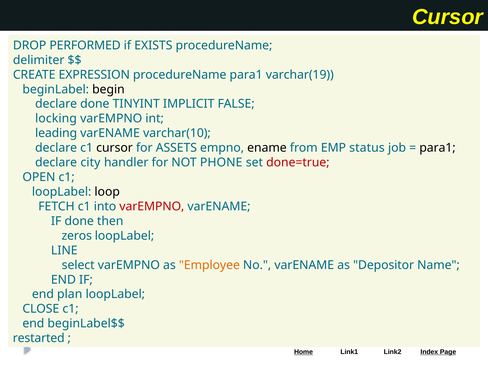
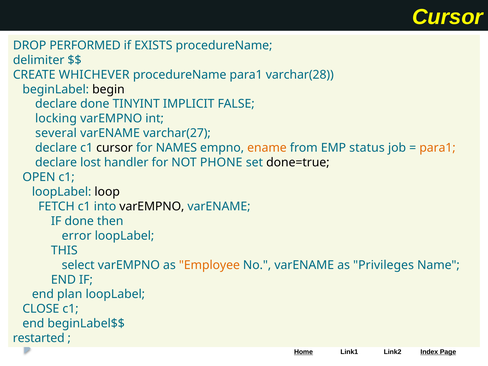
EXPRESSION: EXPRESSION -> WHICHEVER (94, 75)
varchar(19: varchar(19 -> varchar(28 (300, 75)
leading: leading -> several (56, 133)
varchar(10: varchar(10 -> varchar(27 (177, 133)
ASSETS: ASSETS -> NAMES (176, 148)
ename colour: black -> orange (267, 148)
para1 colour: black -> orange (437, 148)
city: city -> lost (91, 163)
done=true colour: red -> black (298, 163)
varEMPNO colour: red -> black (152, 206)
zeros: zeros -> error (77, 236)
LINE: LINE -> THIS (64, 250)
Depositor: Depositor -> Privileges (384, 265)
